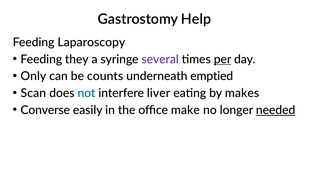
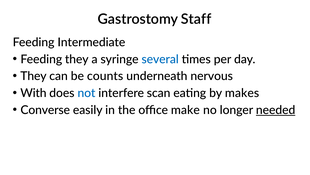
Help: Help -> Staff (196, 19)
Laparoscopy: Laparoscopy -> Intermediate (91, 42)
several colour: purple -> blue (160, 59)
per underline: present -> none (223, 59)
Only: Only -> They (33, 76)
emptied: emptied -> nervous (212, 76)
Scan: Scan -> With (33, 93)
liver: liver -> scan (159, 93)
